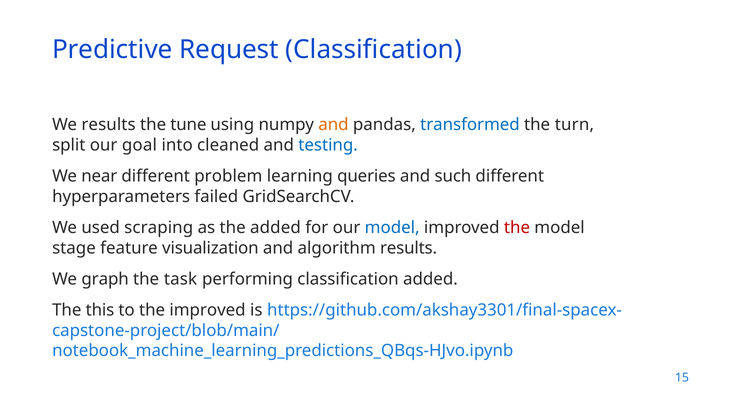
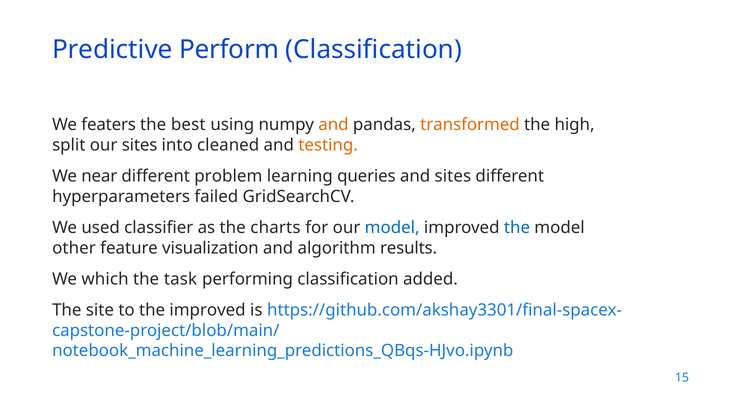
Request: Request -> Perform (229, 49)
We results: results -> featers (109, 125)
tune: tune -> best (188, 125)
transformed colour: blue -> orange (470, 125)
turn: turn -> high (575, 125)
our goal: goal -> sites (140, 145)
testing colour: blue -> orange (328, 145)
and such: such -> sites (453, 176)
scraping: scraping -> classifier (159, 227)
the added: added -> charts (275, 227)
the colour: red -> blue (517, 227)
stage: stage -> other (74, 248)
graph: graph -> which (105, 279)
this: this -> site (100, 310)
